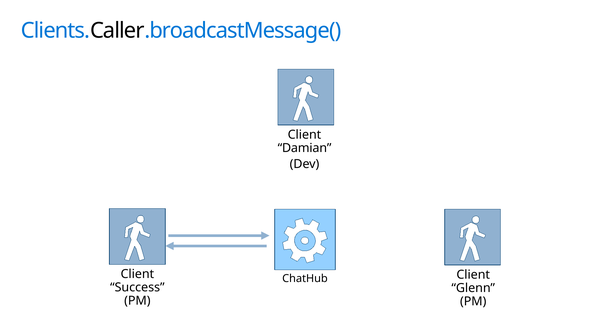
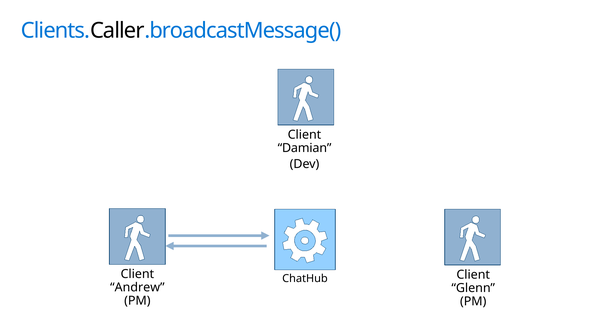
Success: Success -> Andrew (137, 288)
